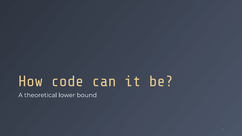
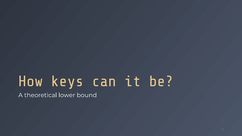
code: code -> keys (67, 81)
